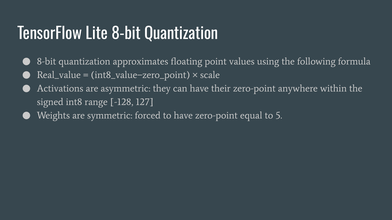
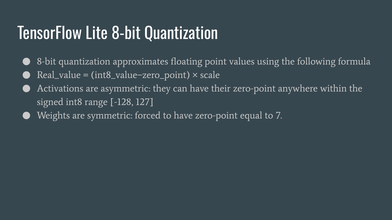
5: 5 -> 7 (279, 116)
